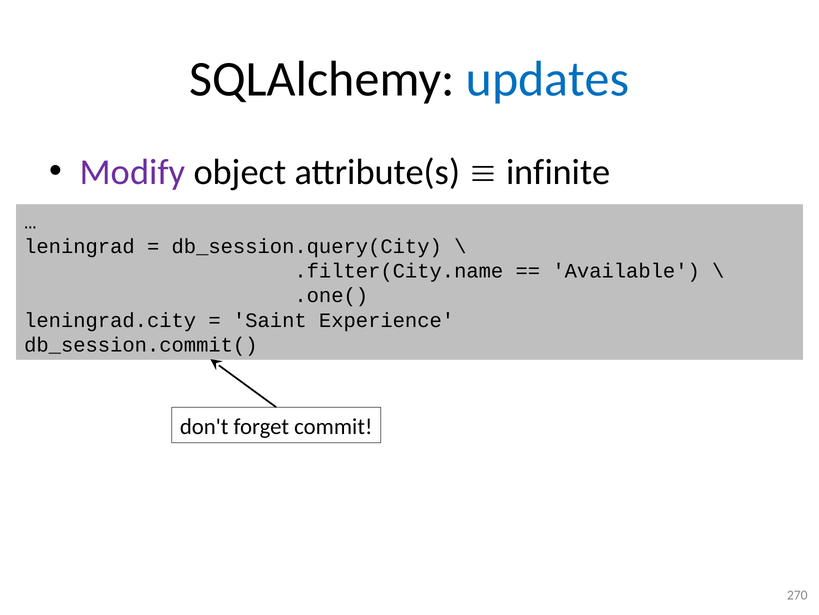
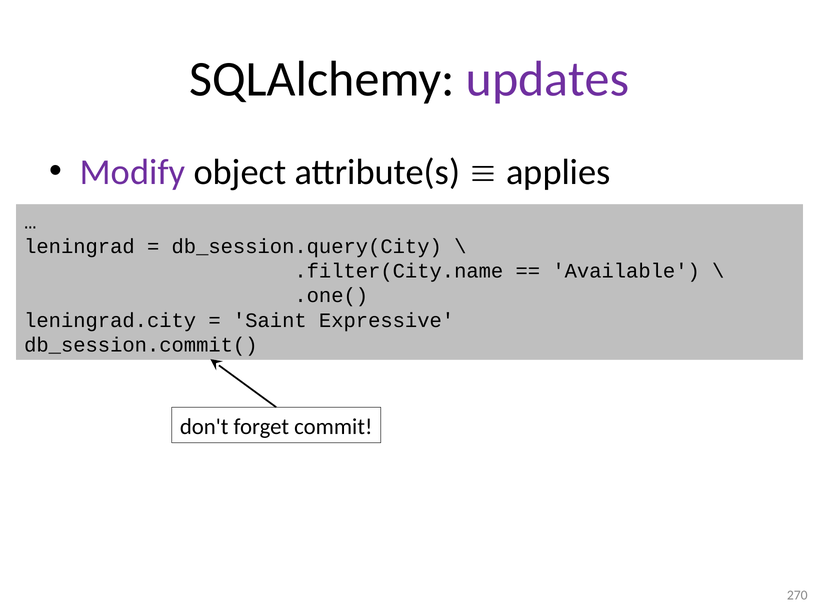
updates colour: blue -> purple (548, 79)
infinite: infinite -> applies (558, 172)
Experience: Experience -> Expressive (387, 320)
